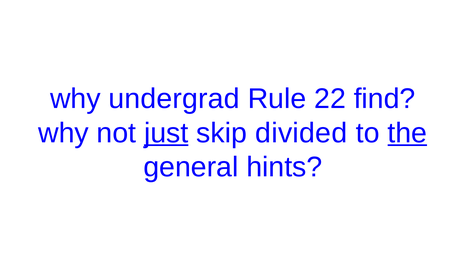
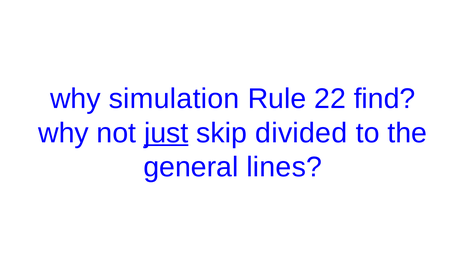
undergrad: undergrad -> simulation (174, 99)
the underline: present -> none (407, 133)
hints: hints -> lines (284, 167)
